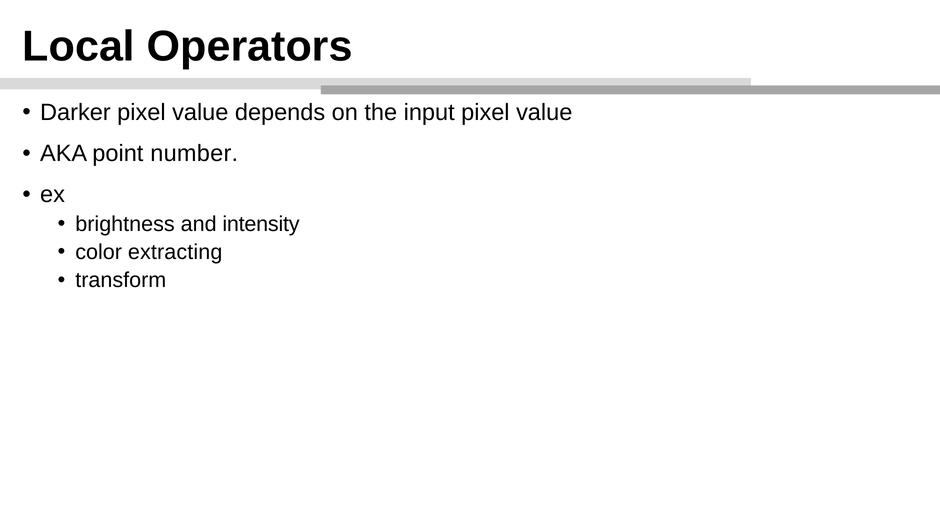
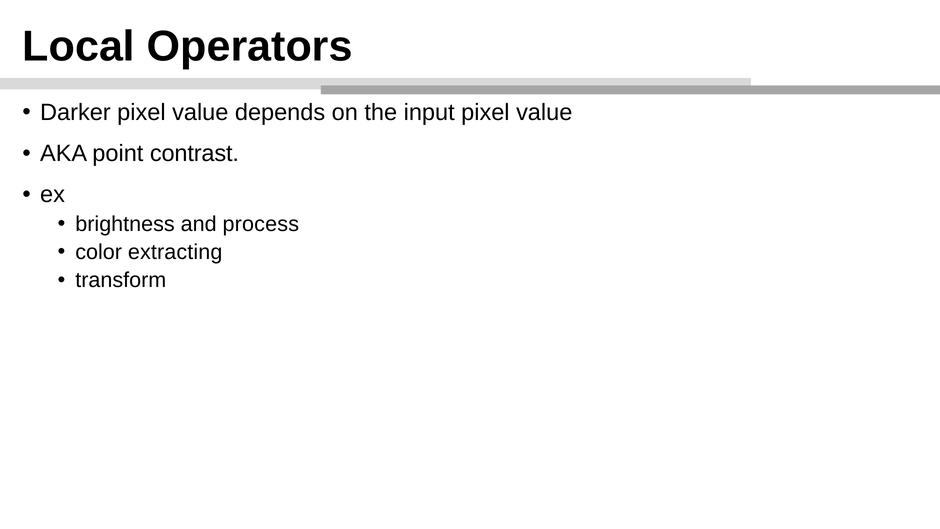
number: number -> contrast (194, 154)
intensity: intensity -> process (261, 224)
